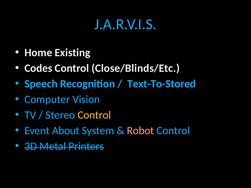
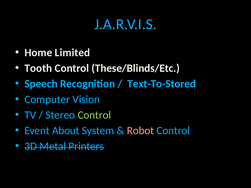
Existing: Existing -> Limited (72, 53)
Codes: Codes -> Tooth (38, 68)
Close/Blinds/Etc: Close/Blinds/Etc -> These/Blinds/Etc (136, 68)
Control colour: yellow -> light green (94, 115)
